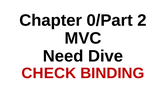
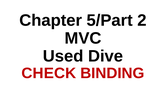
0/Part: 0/Part -> 5/Part (110, 20)
Need: Need -> Used (63, 56)
